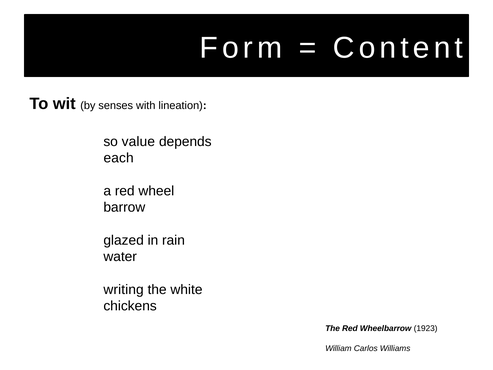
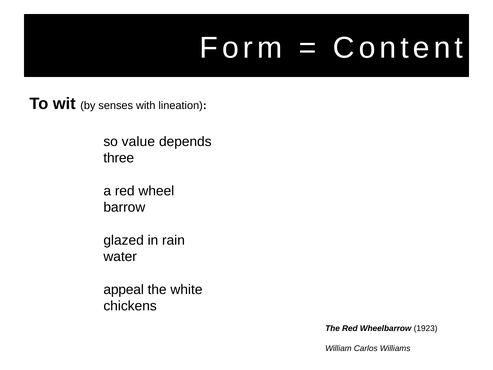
each: each -> three (119, 158)
writing: writing -> appeal (124, 289)
